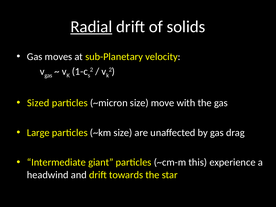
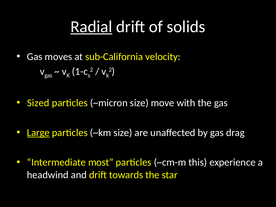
sub-Planetary: sub-Planetary -> sub-California (114, 57)
Large underline: none -> present (38, 133)
giant: giant -> most (101, 162)
